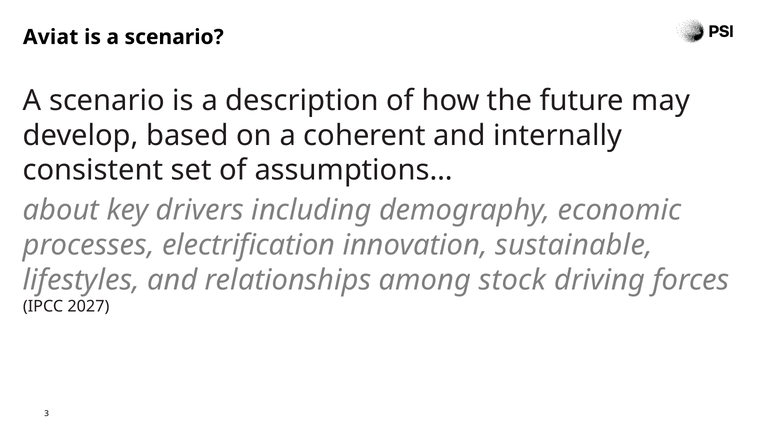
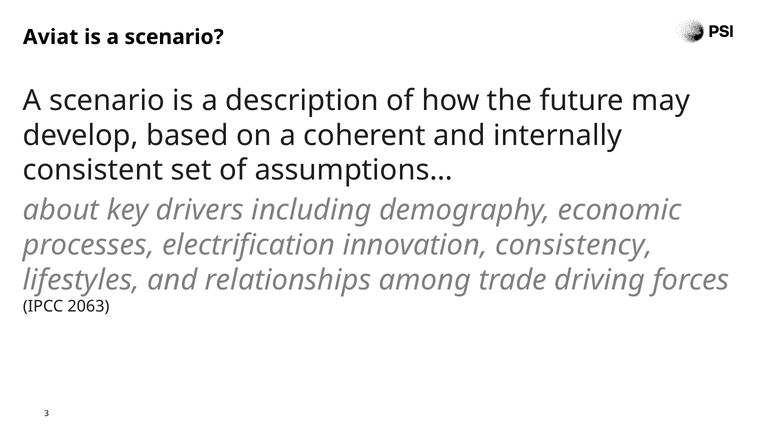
sustainable: sustainable -> consistency (574, 245)
stock: stock -> trade (513, 280)
2027: 2027 -> 2063 (88, 306)
